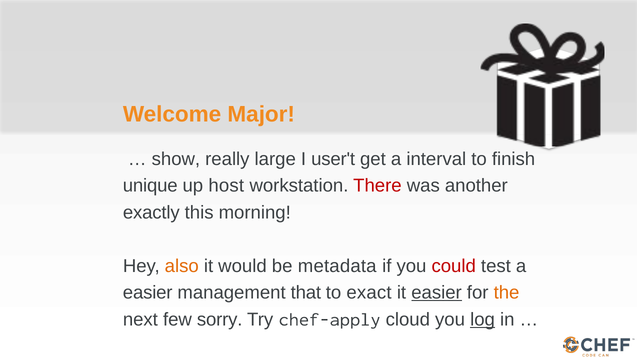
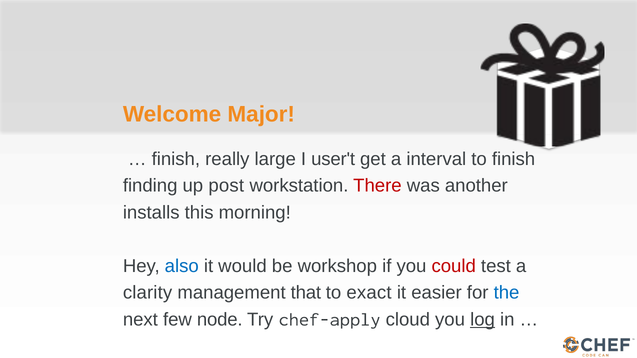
show: show -> finish (176, 159)
unique: unique -> finding (150, 186)
host: host -> post (226, 186)
exactly: exactly -> installs (151, 213)
also colour: orange -> blue (182, 266)
metadata: metadata -> workshop (337, 266)
easier: easier -> clarity (148, 293)
easier underline: present -> none (437, 293)
the colour: orange -> blue (507, 293)
sorry: sorry -> node (220, 320)
